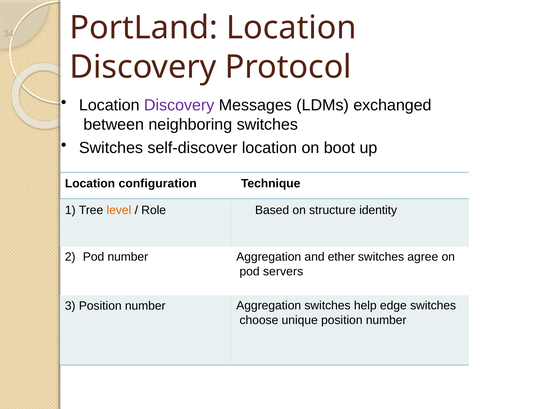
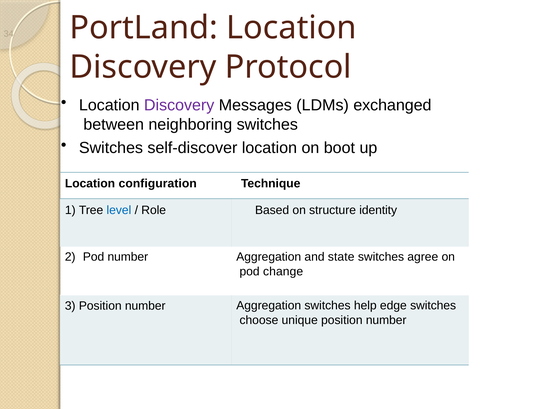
level colour: orange -> blue (119, 210)
ether: ether -> state (341, 257)
servers: servers -> change (283, 271)
